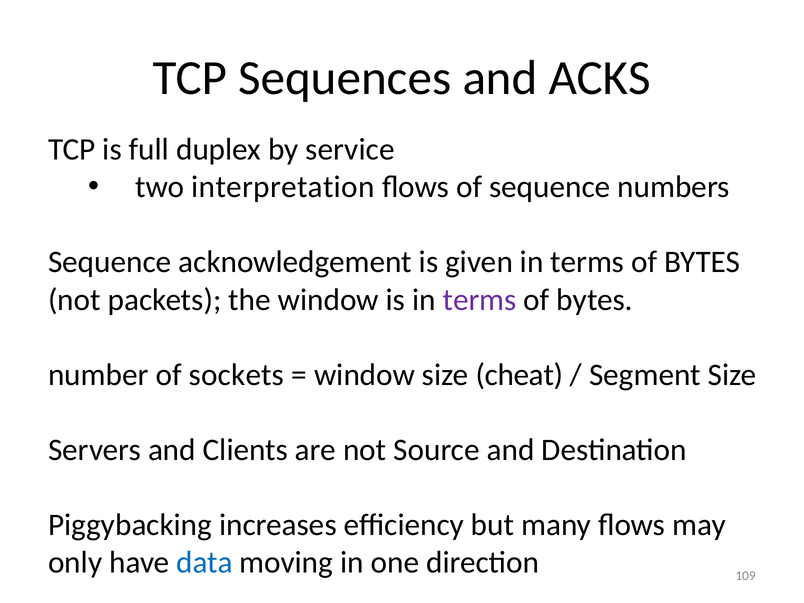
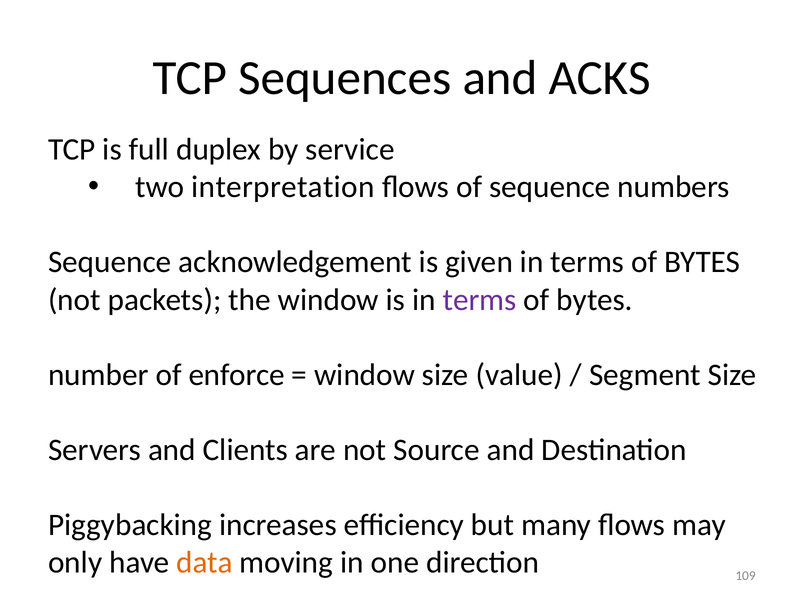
sockets: sockets -> enforce (237, 375)
cheat: cheat -> value (519, 375)
data colour: blue -> orange (205, 562)
